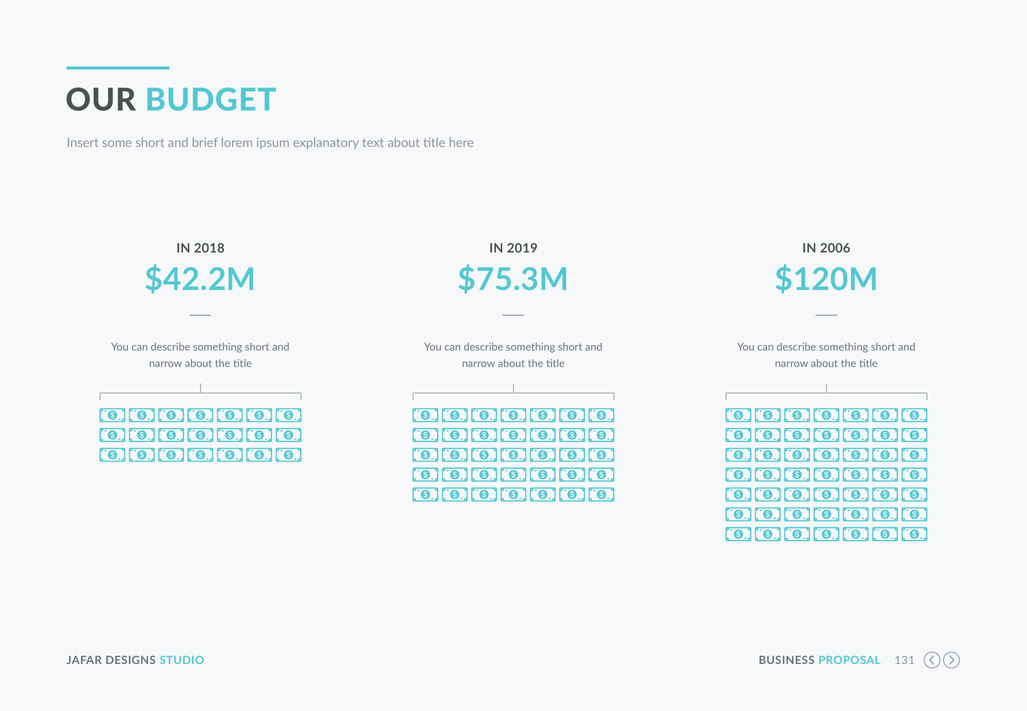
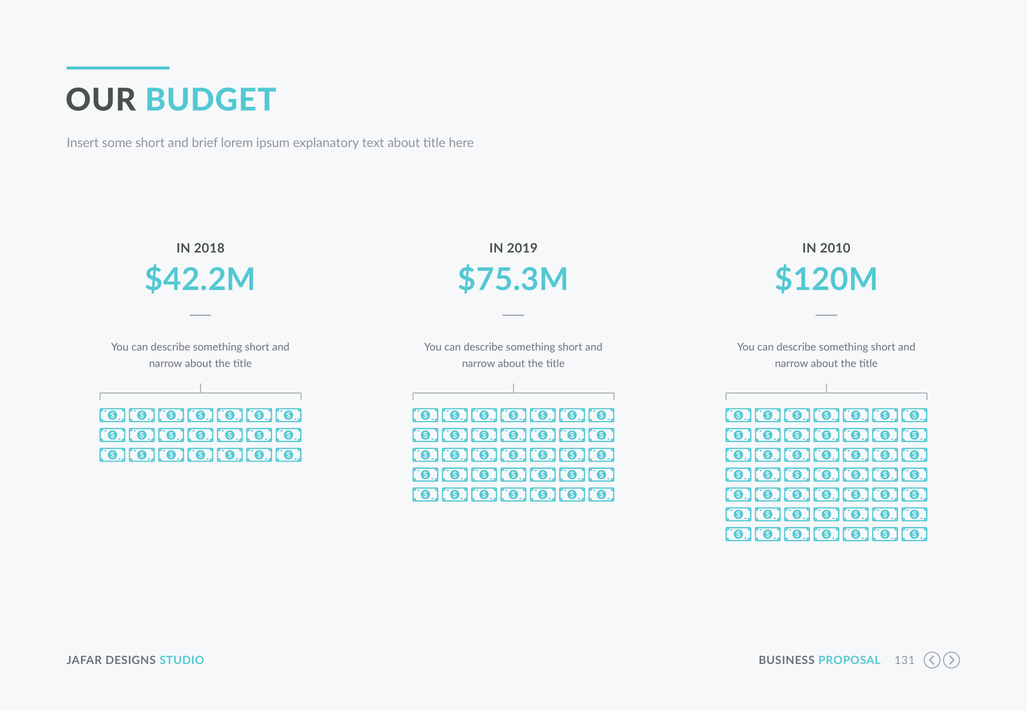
2006: 2006 -> 2010 (835, 249)
